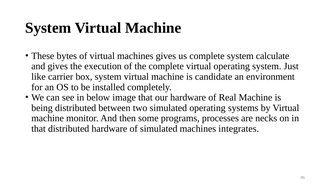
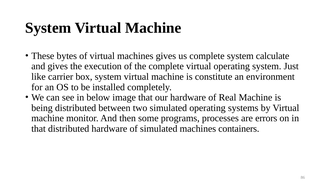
candidate: candidate -> constitute (214, 77)
necks: necks -> errors (266, 118)
integrates: integrates -> containers (239, 128)
